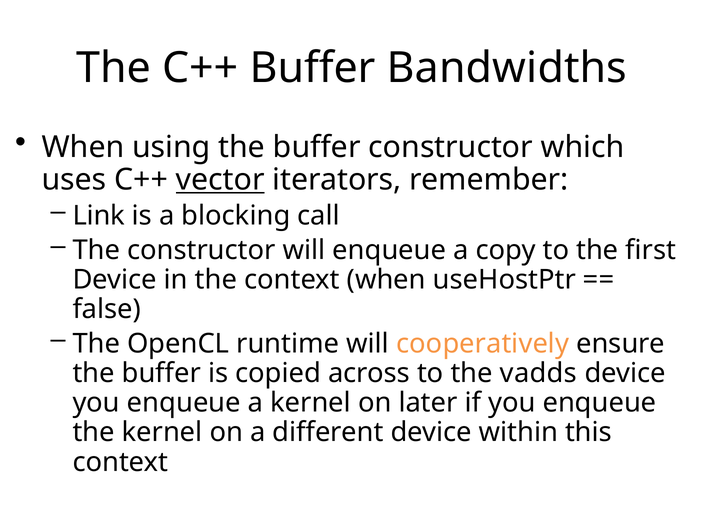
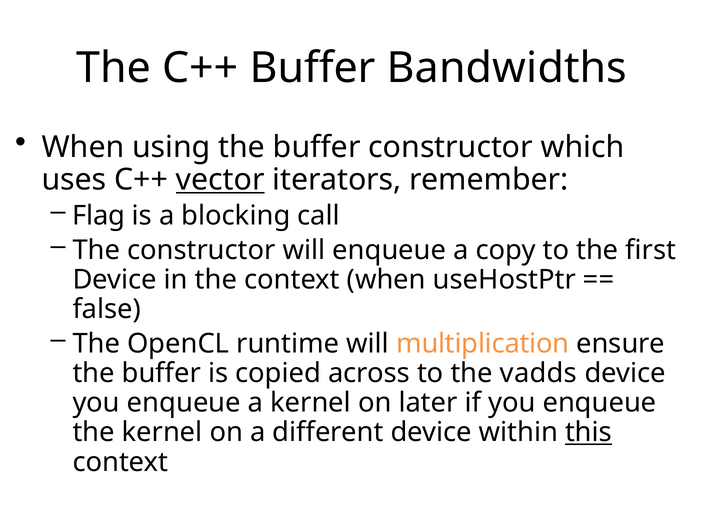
Link: Link -> Flag (99, 216)
cooperatively: cooperatively -> multiplication (483, 344)
this underline: none -> present (589, 432)
